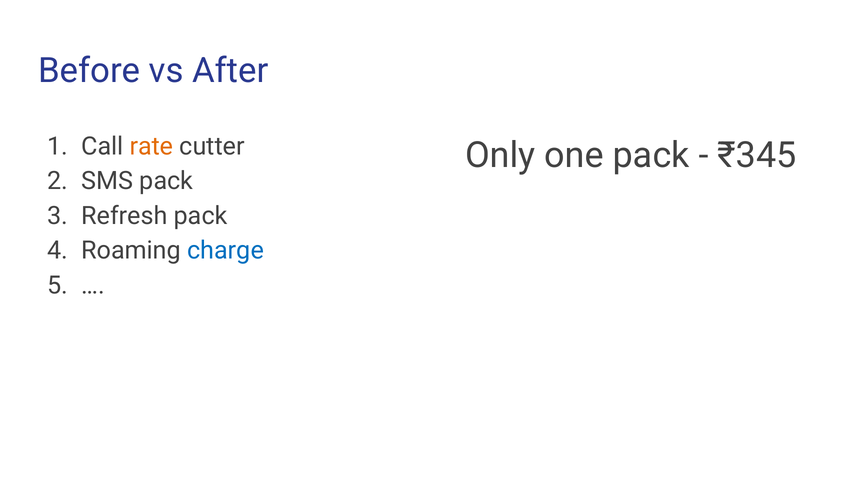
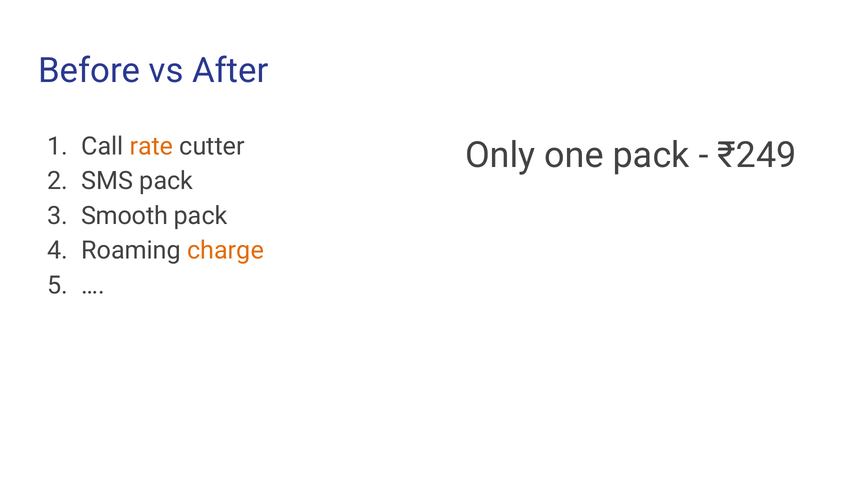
₹345: ₹345 -> ₹249 (757, 155)
Refresh: Refresh -> Smooth (125, 216)
charge colour: blue -> orange (226, 251)
